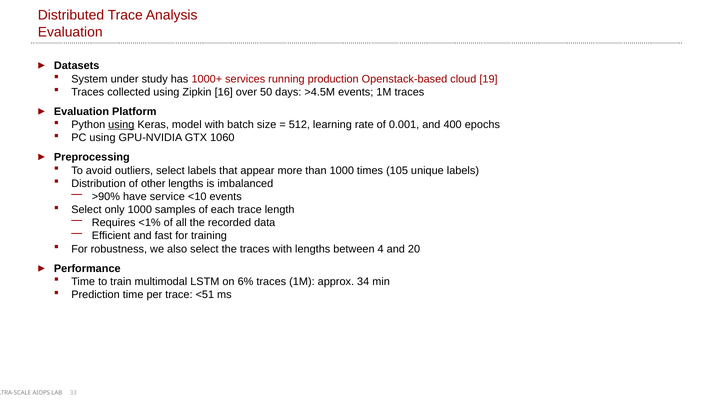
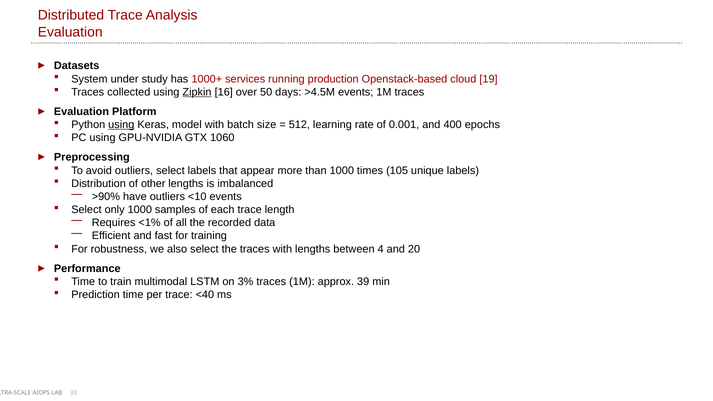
Zipkin underline: none -> present (197, 92)
have service: service -> outliers (167, 197)
6%: 6% -> 3% (245, 282)
34: 34 -> 39 (363, 282)
<51: <51 -> <40 (205, 295)
